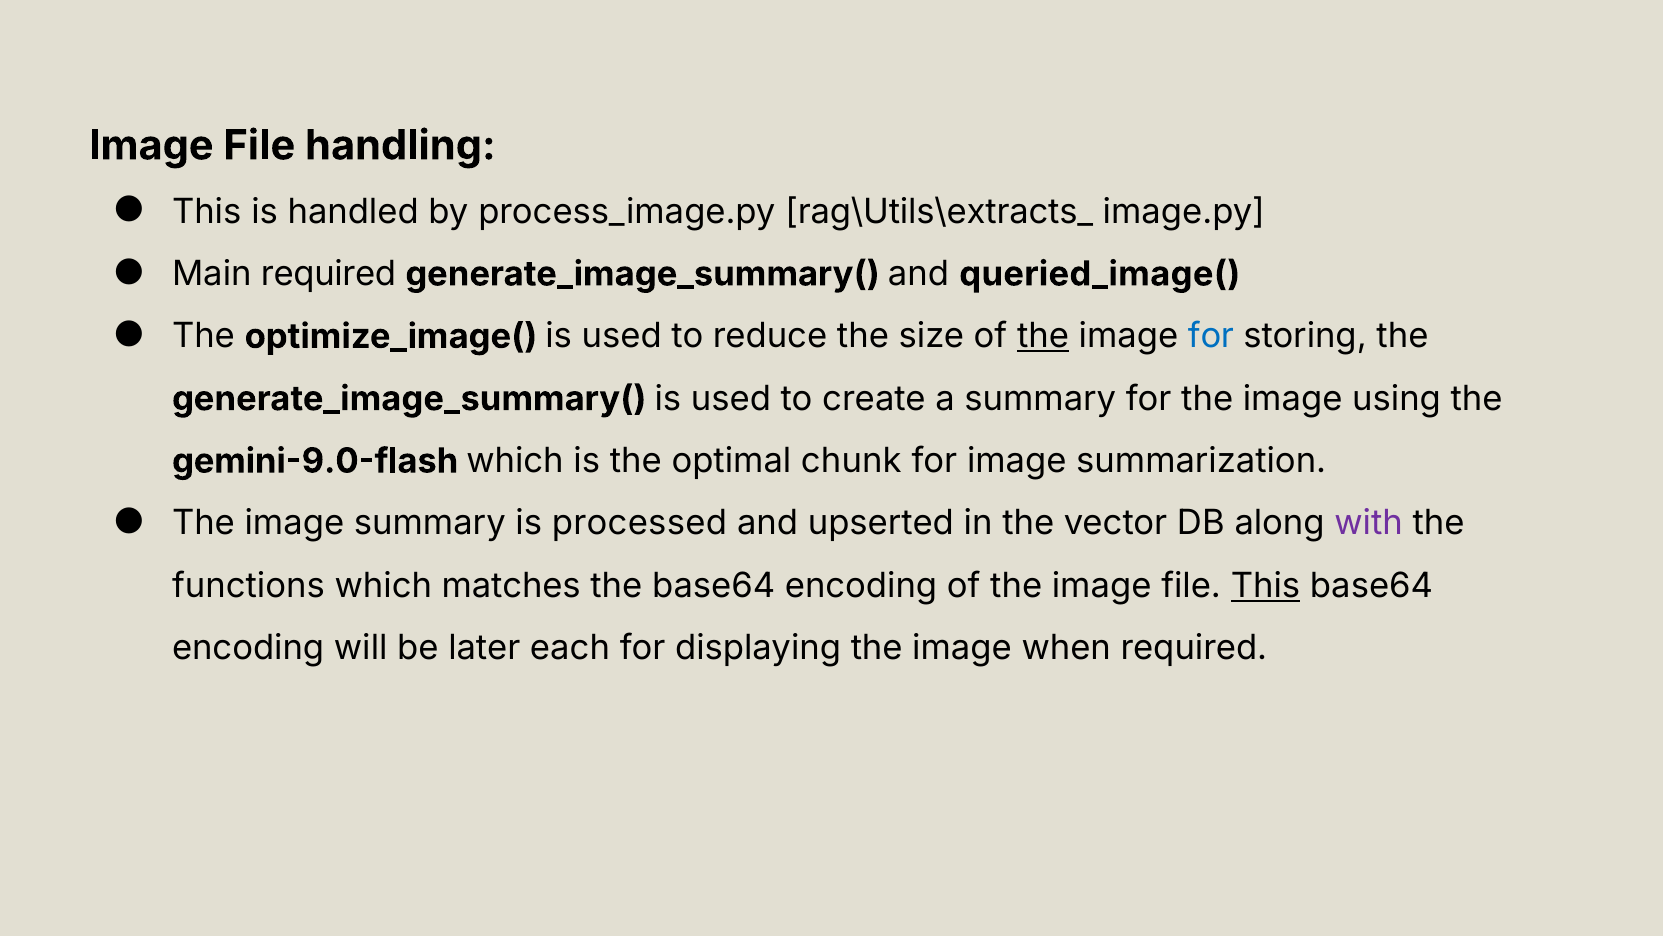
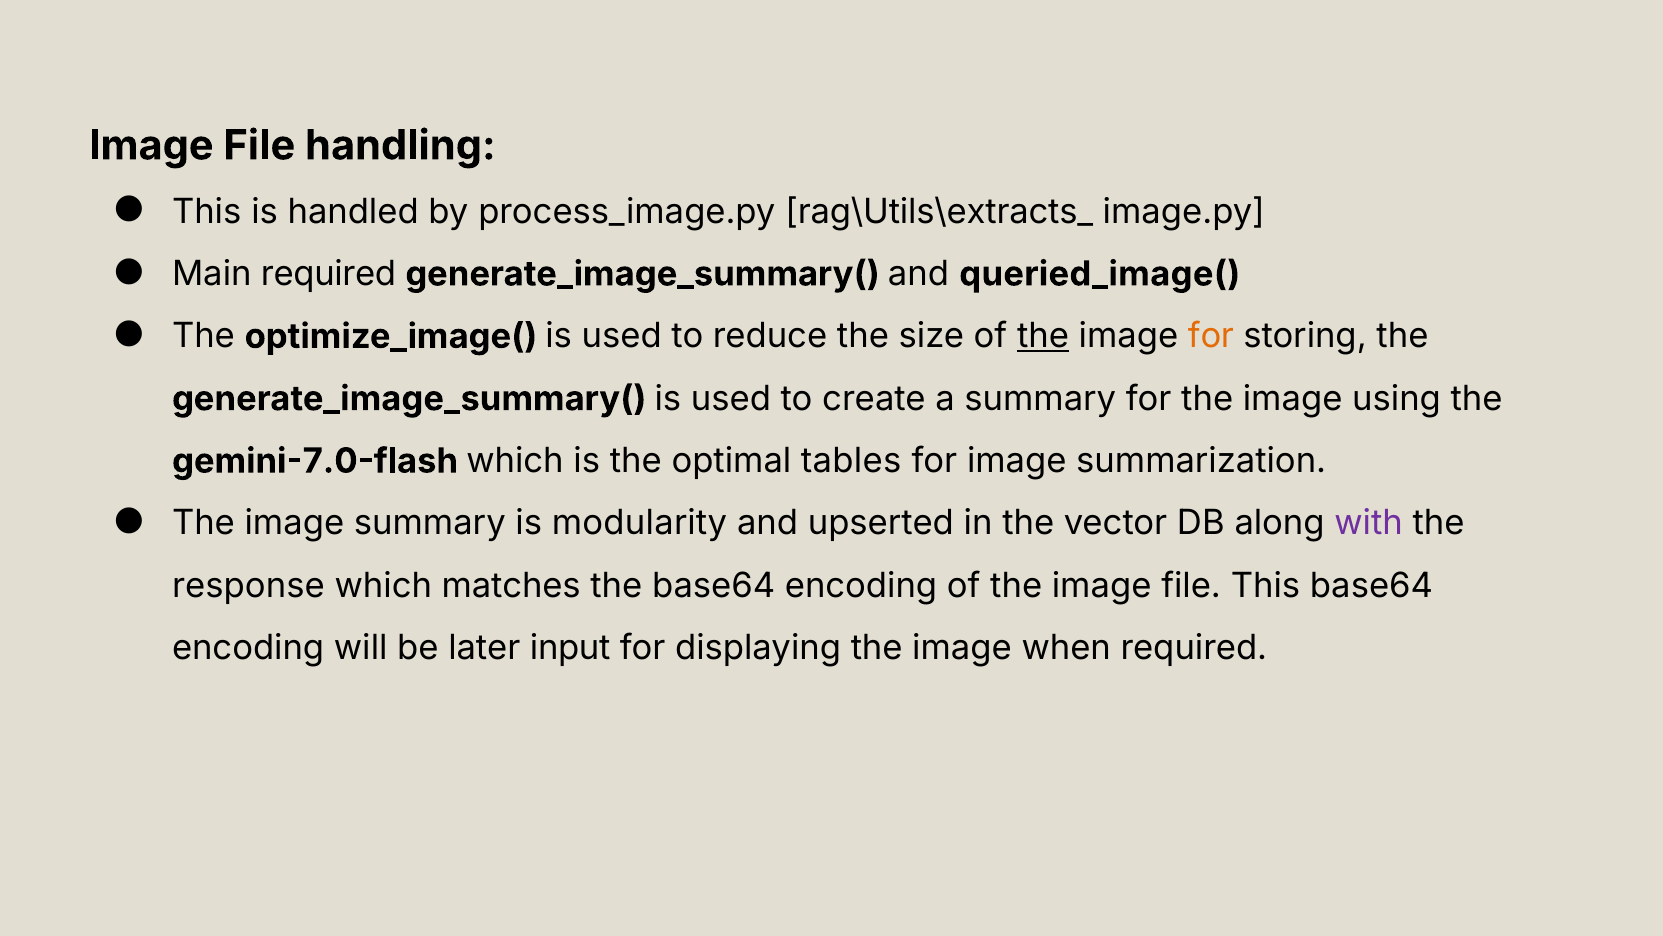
for colour: blue -> orange (1211, 336)
gemini-9.0-flash: gemini-9.0-flash -> gemini-7.0-flash (315, 461)
chunk: chunk -> tables (851, 461)
processed: processed -> modularity (639, 523)
functions: functions -> response (248, 586)
This underline: present -> none (1265, 586)
each: each -> input (570, 648)
